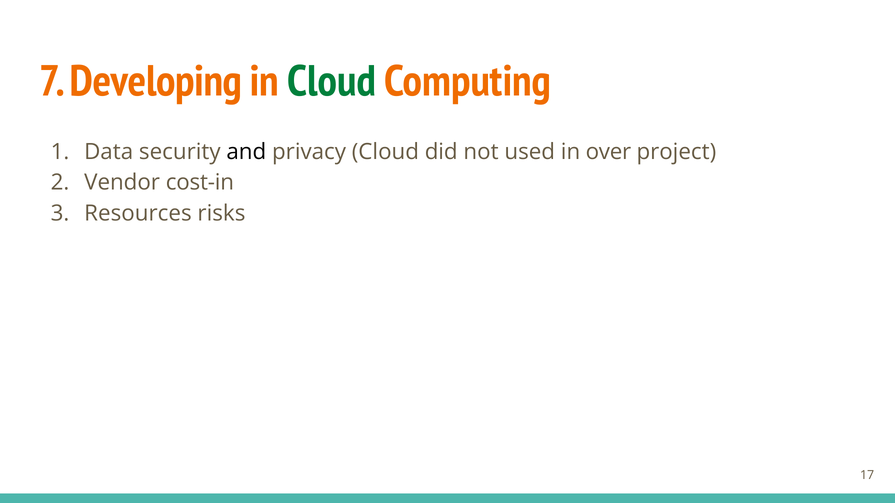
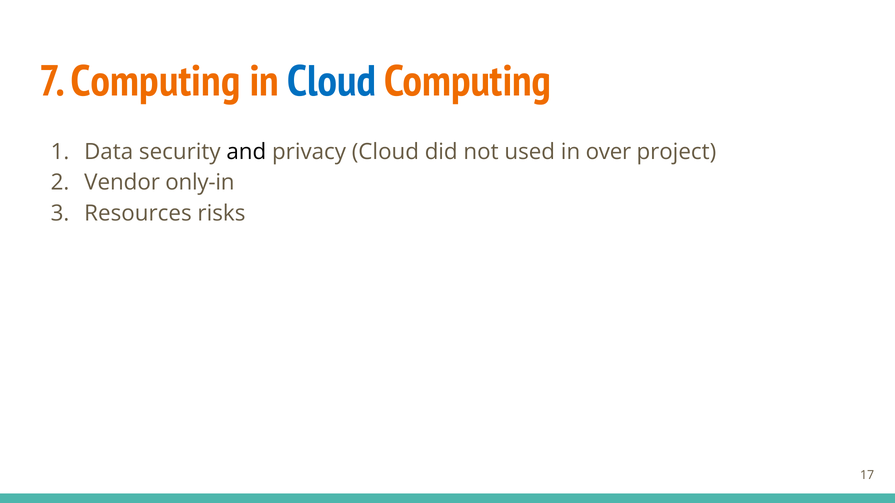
7 Developing: Developing -> Computing (156, 82)
Cloud colour: green -> blue (332, 82)
cost-in: cost-in -> only-in (200, 183)
